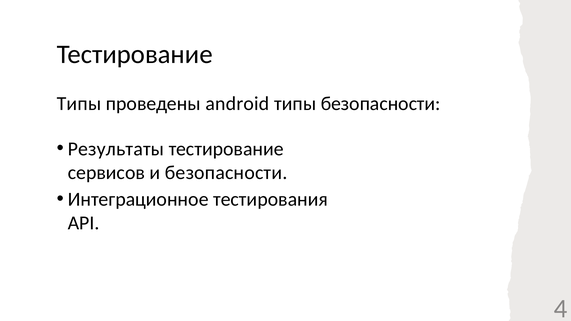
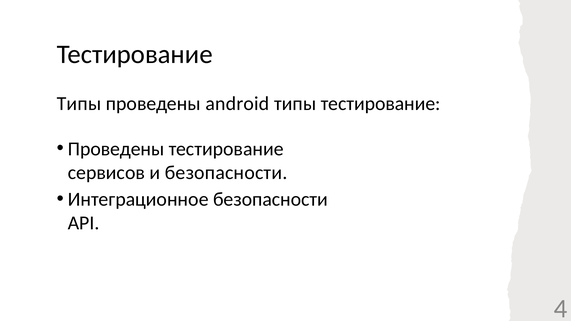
типы безопасности: безопасности -> тестирование (381, 104)
Результаты: Результаты -> Проведены (116, 149)
Интеграционное тестирования: тестирования -> безопасности (271, 199)
